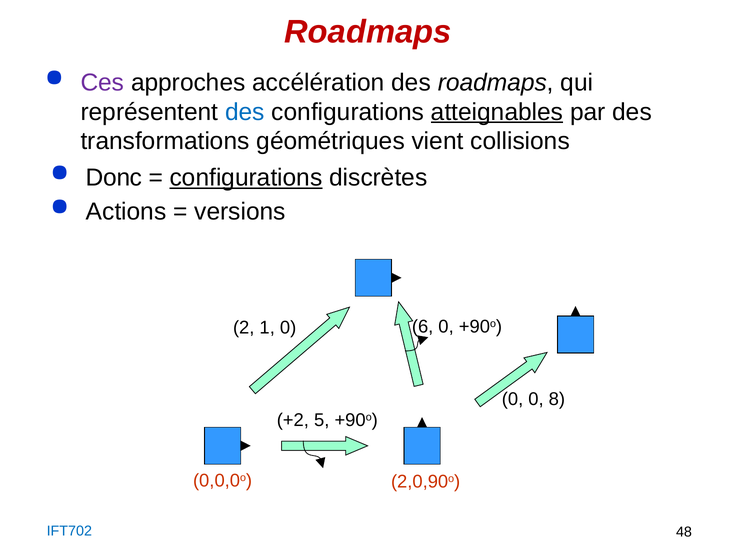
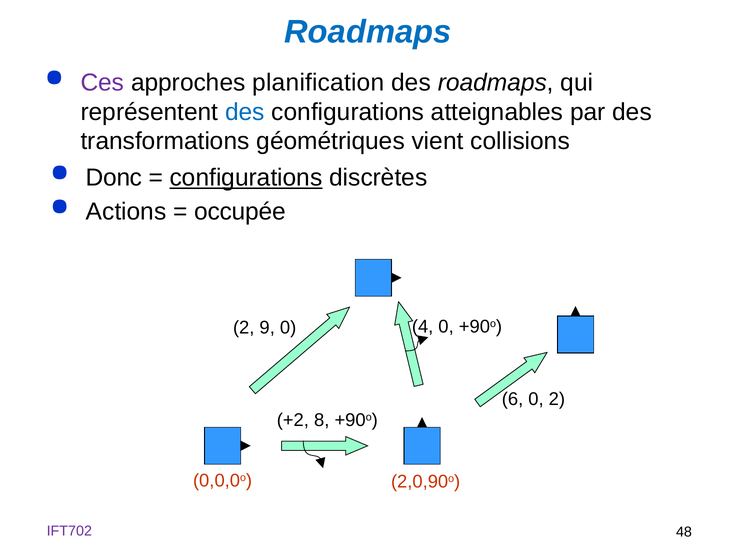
Roadmaps colour: red -> blue (368, 32)
accélération: accélération -> planification (318, 82)
atteignables underline: present -> none (497, 112)
versions: versions -> occupée (240, 212)
6: 6 -> 4 (423, 327)
1: 1 -> 9 (267, 328)
0: 0 -> 6 (513, 399)
0 8: 8 -> 2 (557, 399)
5: 5 -> 8 (322, 420)
IFT702 colour: blue -> purple (69, 531)
